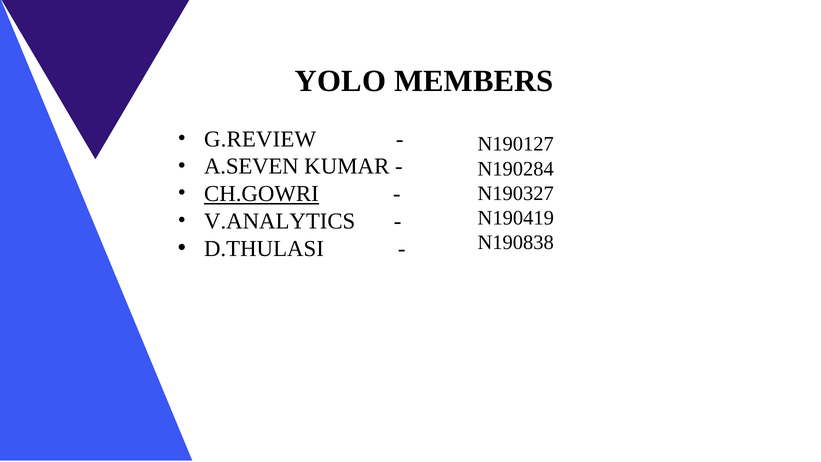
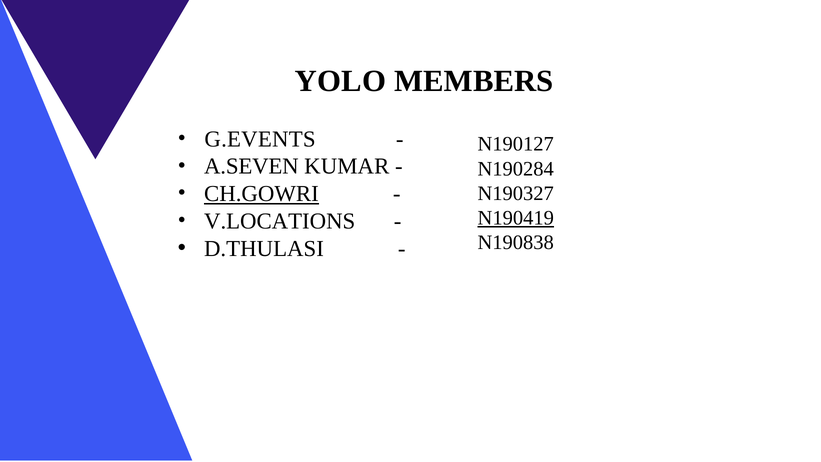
G.REVIEW: G.REVIEW -> G.EVENTS (260, 139)
N190419 underline: none -> present (516, 218)
V.ANALYTICS: V.ANALYTICS -> V.LOCATIONS (280, 221)
